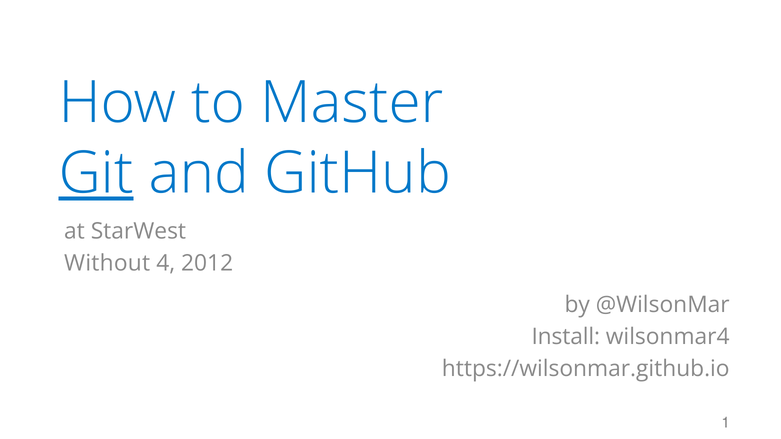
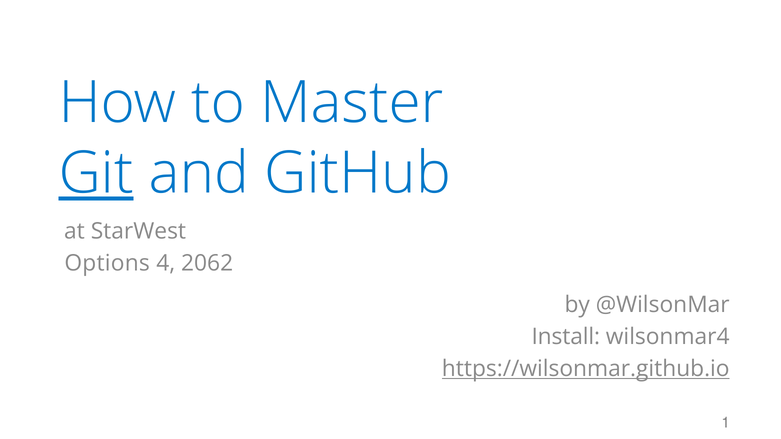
Without: Without -> Options (107, 263)
2012: 2012 -> 2062 (207, 263)
https://wilsonmar.github.io underline: none -> present (586, 369)
